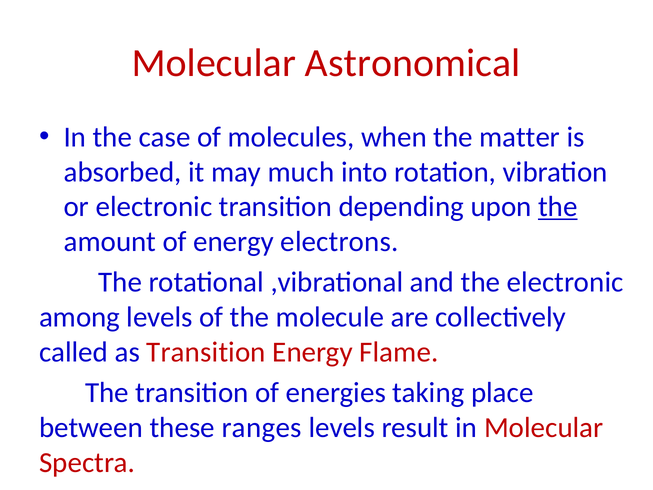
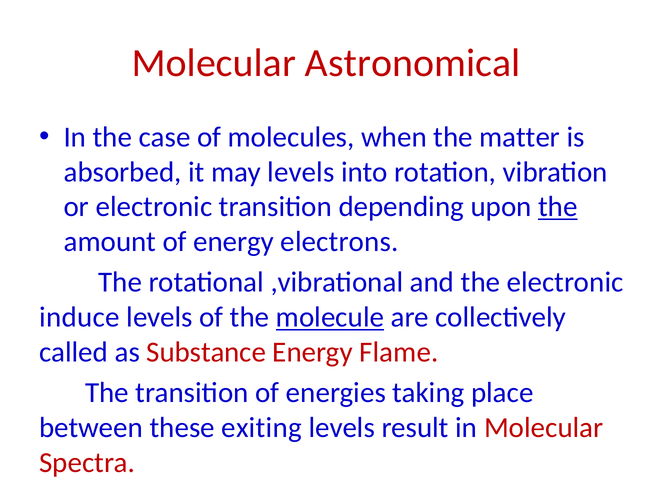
may much: much -> levels (301, 172)
among: among -> induce (79, 317)
molecule underline: none -> present (330, 317)
as Transition: Transition -> Substance (206, 352)
ranges: ranges -> exiting (262, 428)
